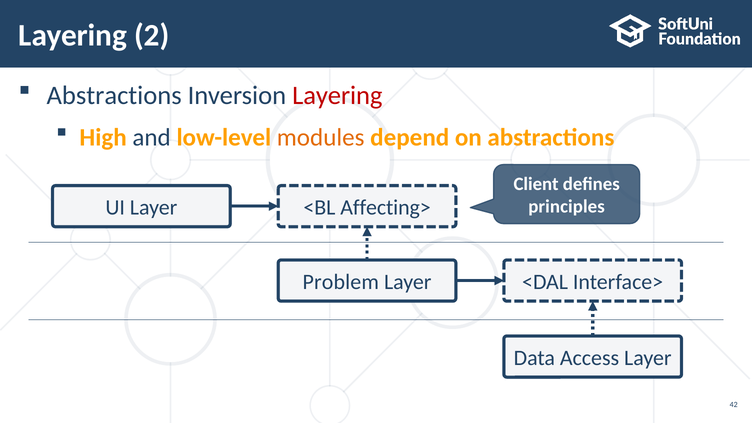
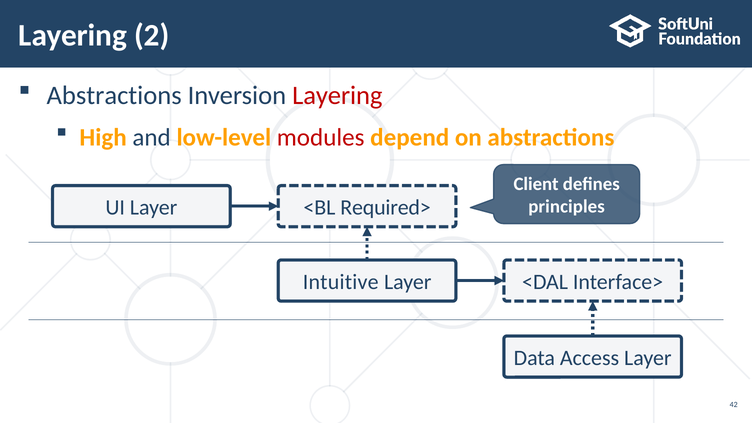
modules colour: orange -> red (321, 137)
Affecting>: Affecting> -> Required> (386, 208)
Problem: Problem -> Intuitive (341, 282)
